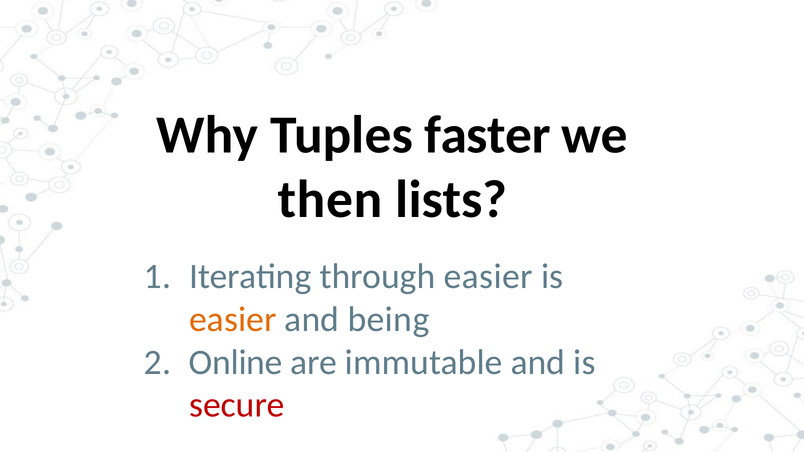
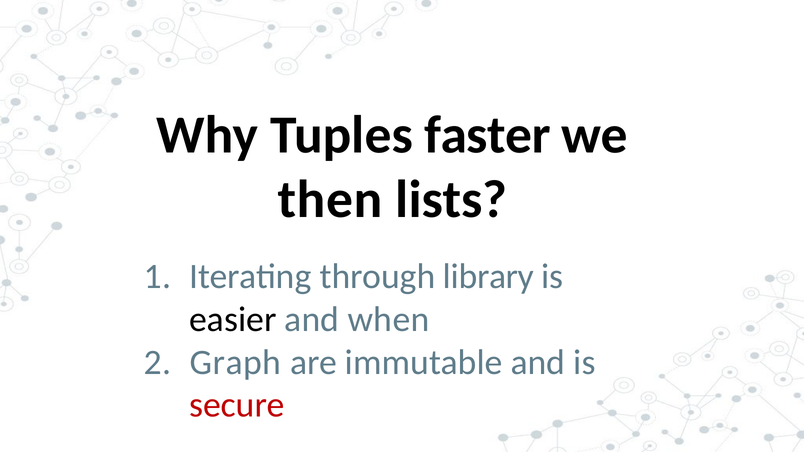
through easier: easier -> library (489, 277)
easier colour: orange -> black (233, 320)
being: being -> when (388, 320)
Online: Online -> Graph (235, 362)
